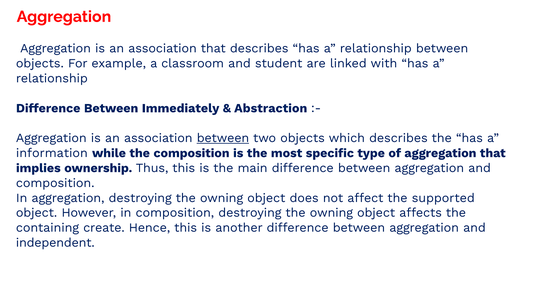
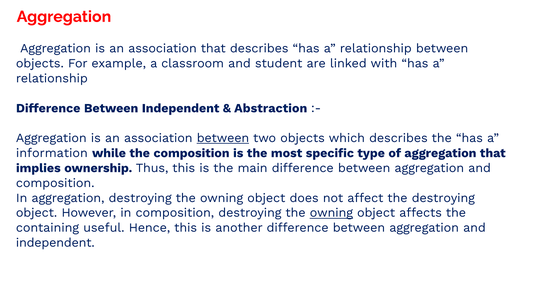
Between Immediately: Immediately -> Independent (181, 108)
the supported: supported -> destroying (443, 198)
owning underline: none -> present (331, 213)
create: create -> useful (104, 228)
